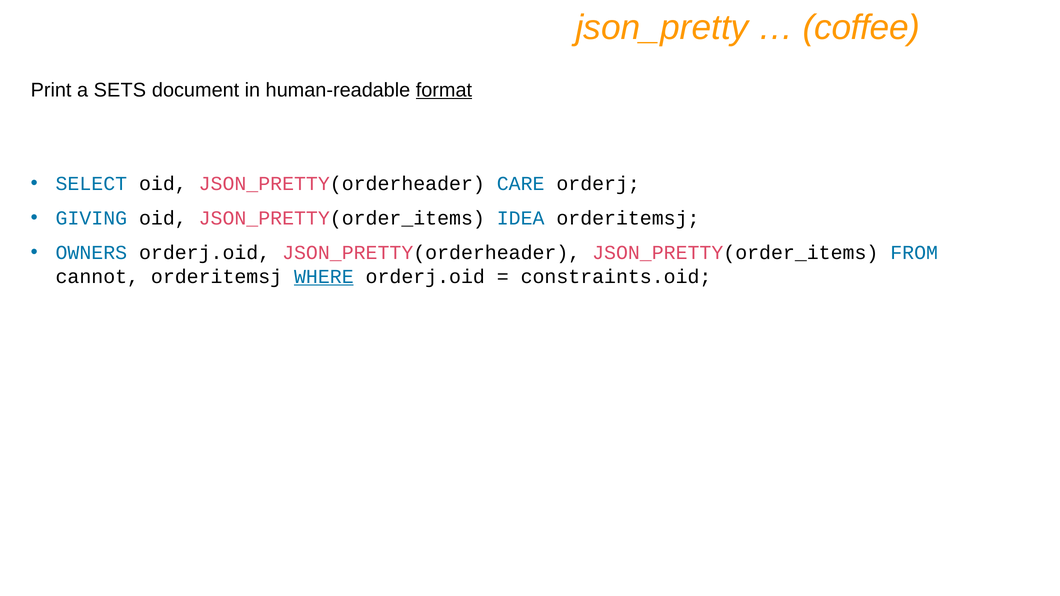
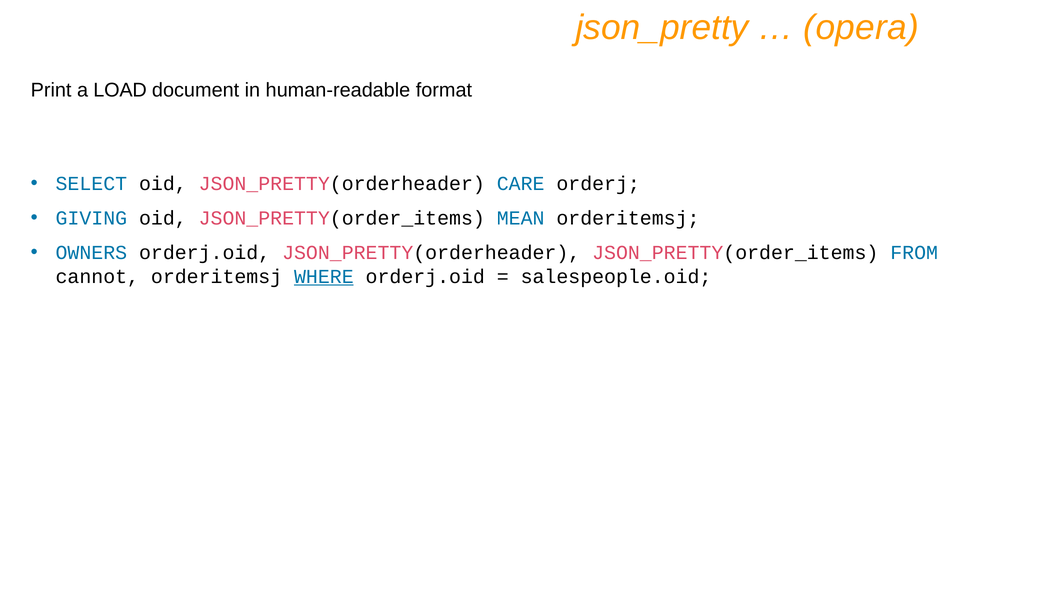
coffee: coffee -> opera (861, 28)
SETS: SETS -> LOAD (120, 90)
format underline: present -> none (444, 90)
IDEA: IDEA -> MEAN (521, 218)
constraints.oid: constraints.oid -> salespeople.oid (616, 277)
